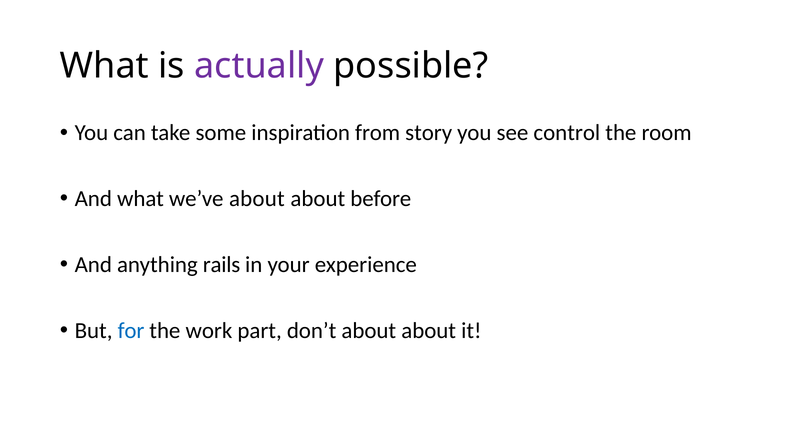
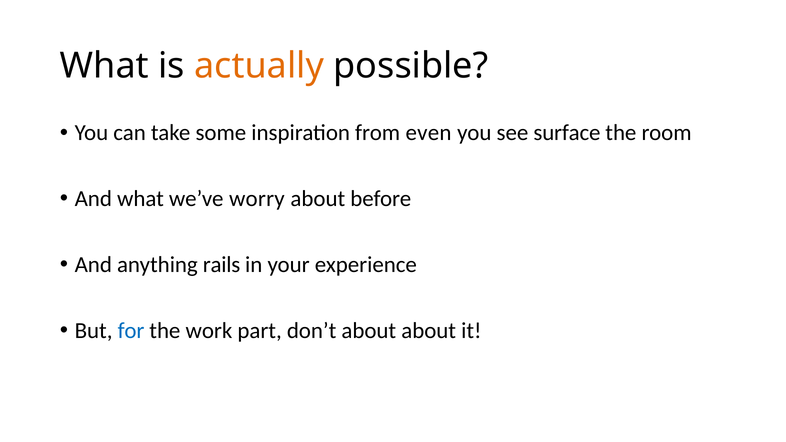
actually colour: purple -> orange (259, 66)
story: story -> even (429, 133)
control: control -> surface (567, 133)
we’ve about: about -> worry (257, 199)
